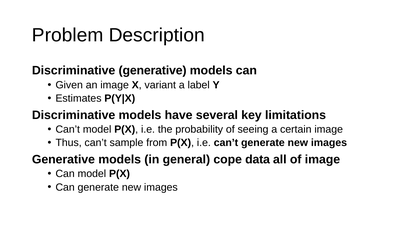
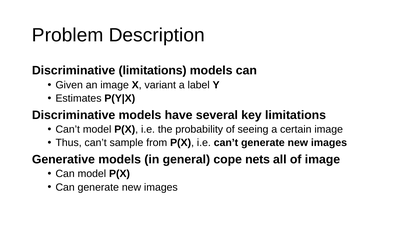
Discriminative generative: generative -> limitations (153, 71)
data: data -> nets (258, 160)
